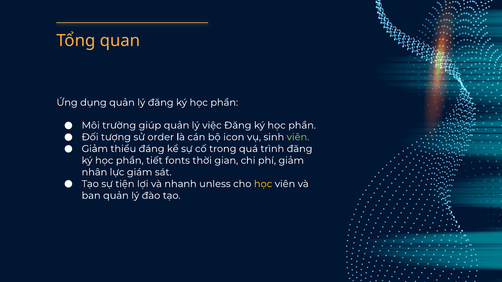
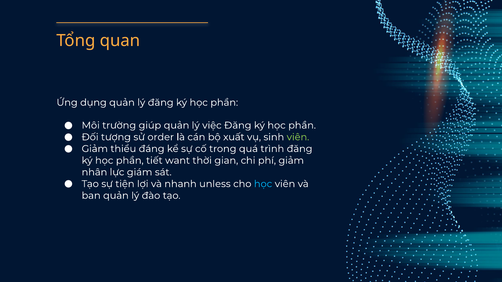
icon: icon -> xuất (234, 137)
fonts: fonts -> want (178, 161)
học colour: yellow -> light blue (263, 184)
